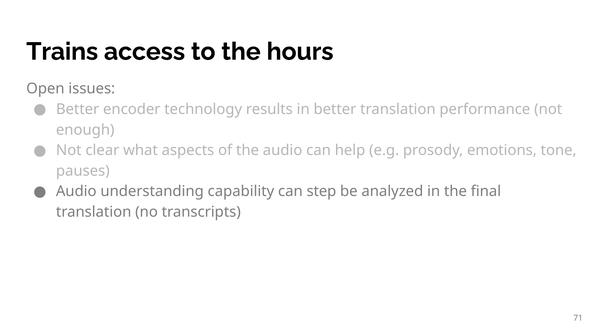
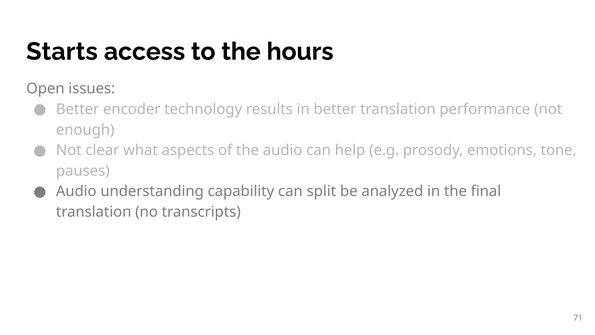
Trains: Trains -> Starts (62, 52)
step: step -> split (321, 191)
